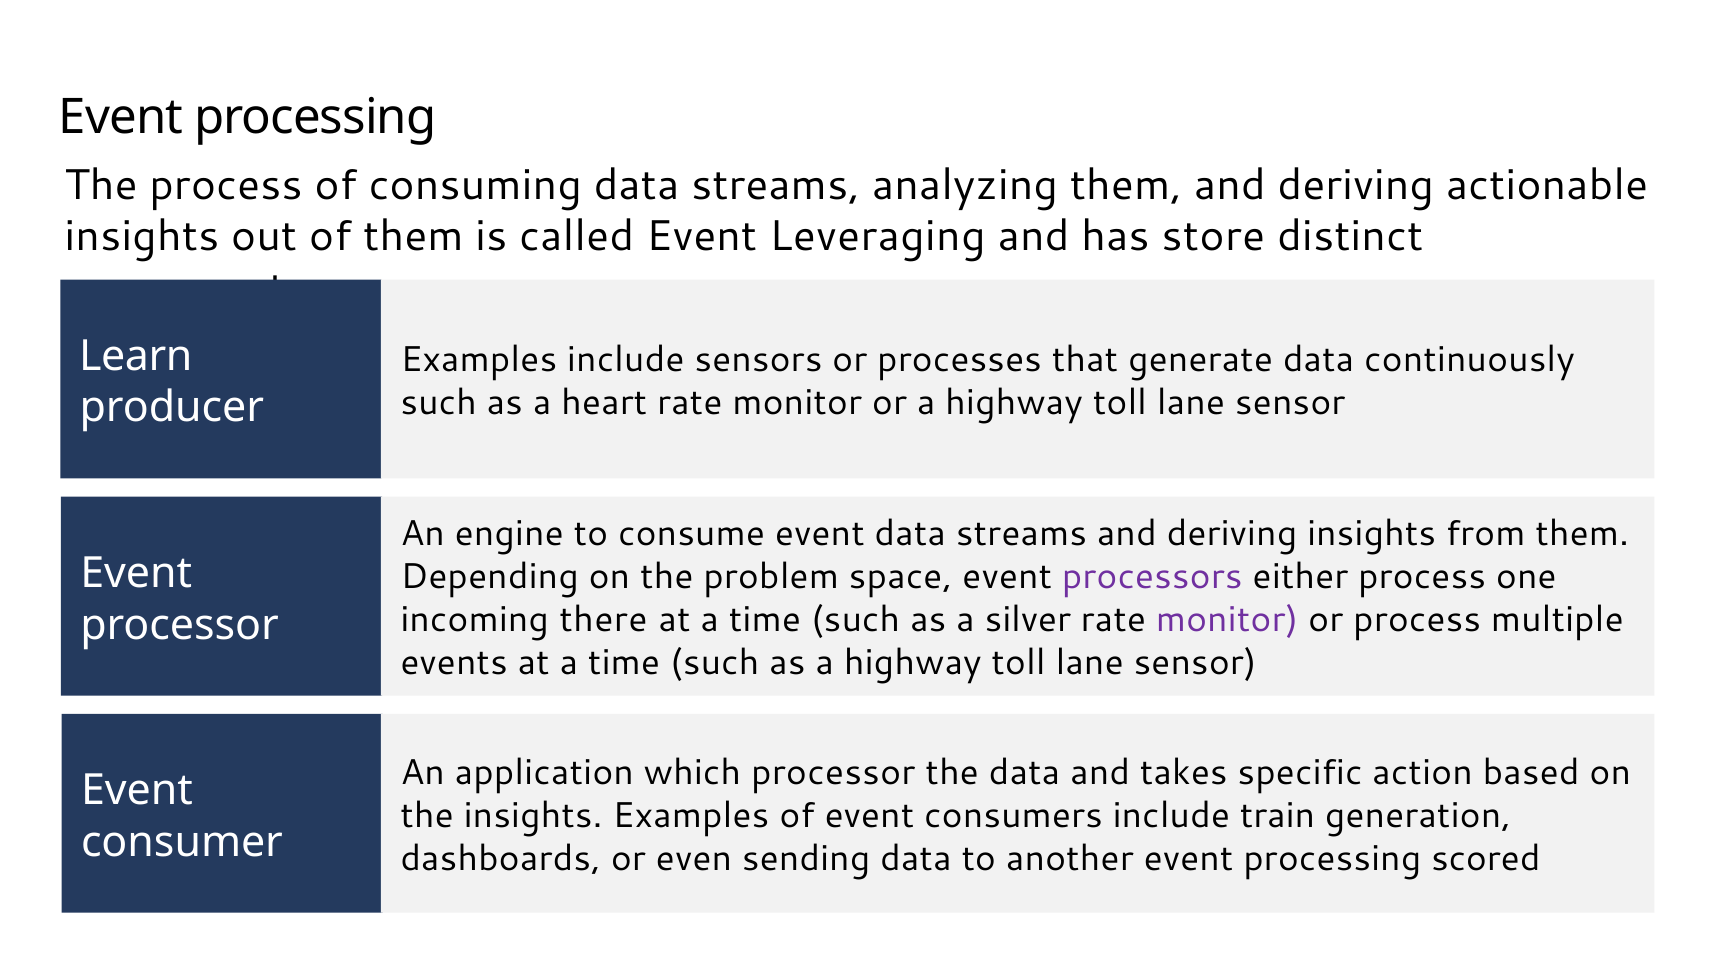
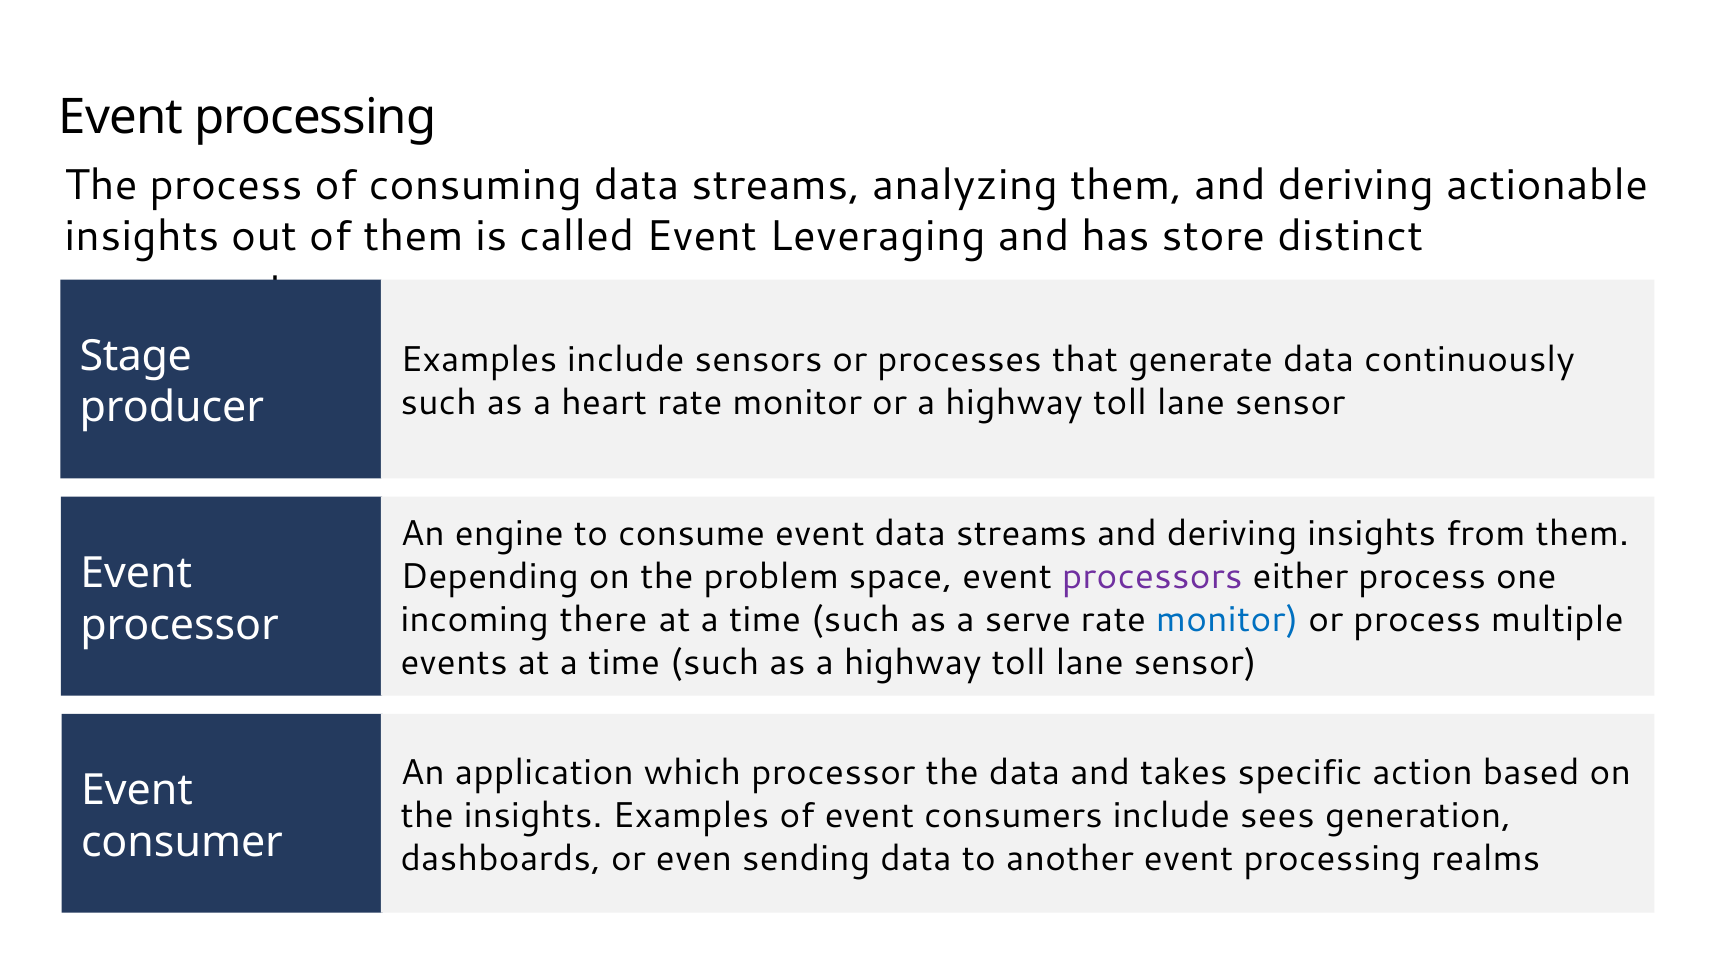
Learn: Learn -> Stage (136, 356)
silver: silver -> serve (1028, 620)
monitor colour: purple -> blue (1227, 620)
train: train -> sees (1277, 815)
scored: scored -> realms (1486, 858)
